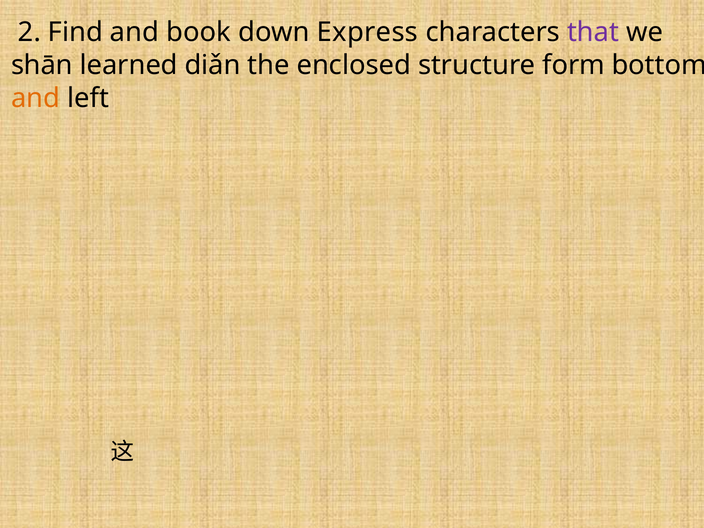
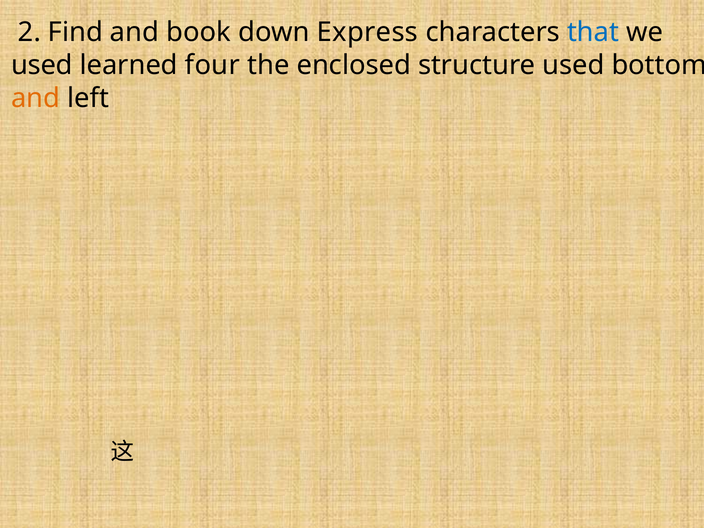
that colour: purple -> blue (593, 32)
shān: shān -> used (42, 65)
diǎn: diǎn -> four (212, 65)
structure form: form -> used (573, 65)
